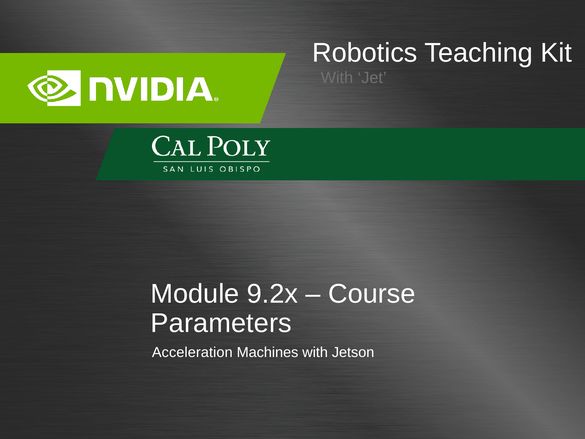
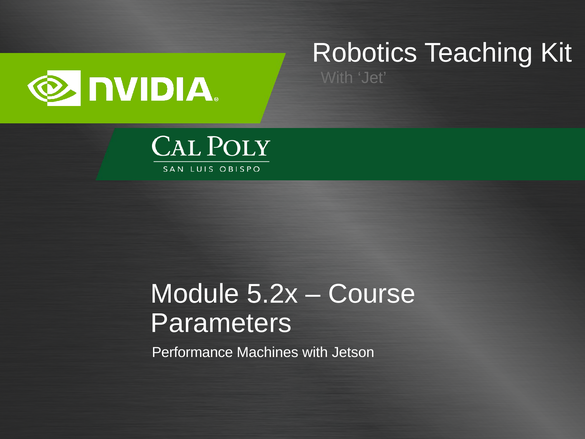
9.2x: 9.2x -> 5.2x (272, 294)
Acceleration: Acceleration -> Performance (192, 352)
